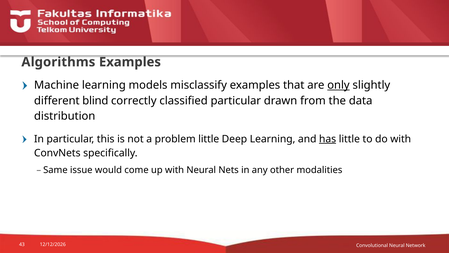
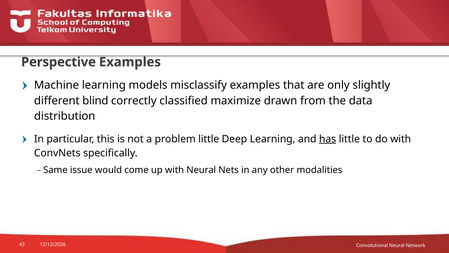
Algorithms: Algorithms -> Perspective (58, 62)
only underline: present -> none (338, 85)
classified particular: particular -> maximize (236, 100)
